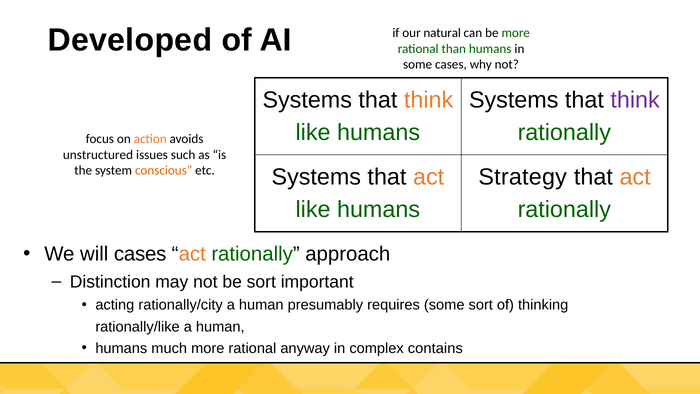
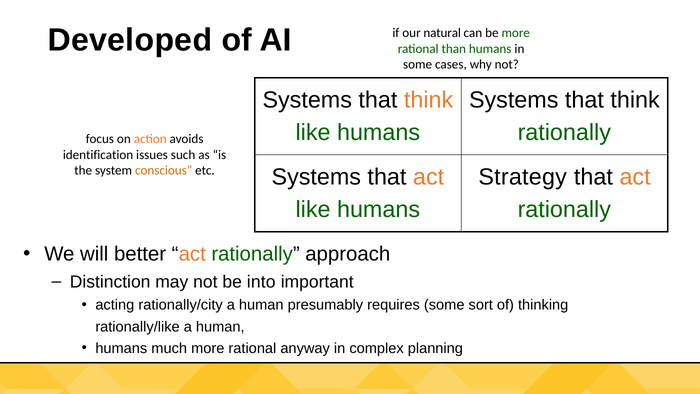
think colour: purple -> black (635, 100)
unstructured: unstructured -> identification (98, 155)
will cases: cases -> better (140, 254)
be sort: sort -> into (261, 282)
contains: contains -> planning (435, 348)
